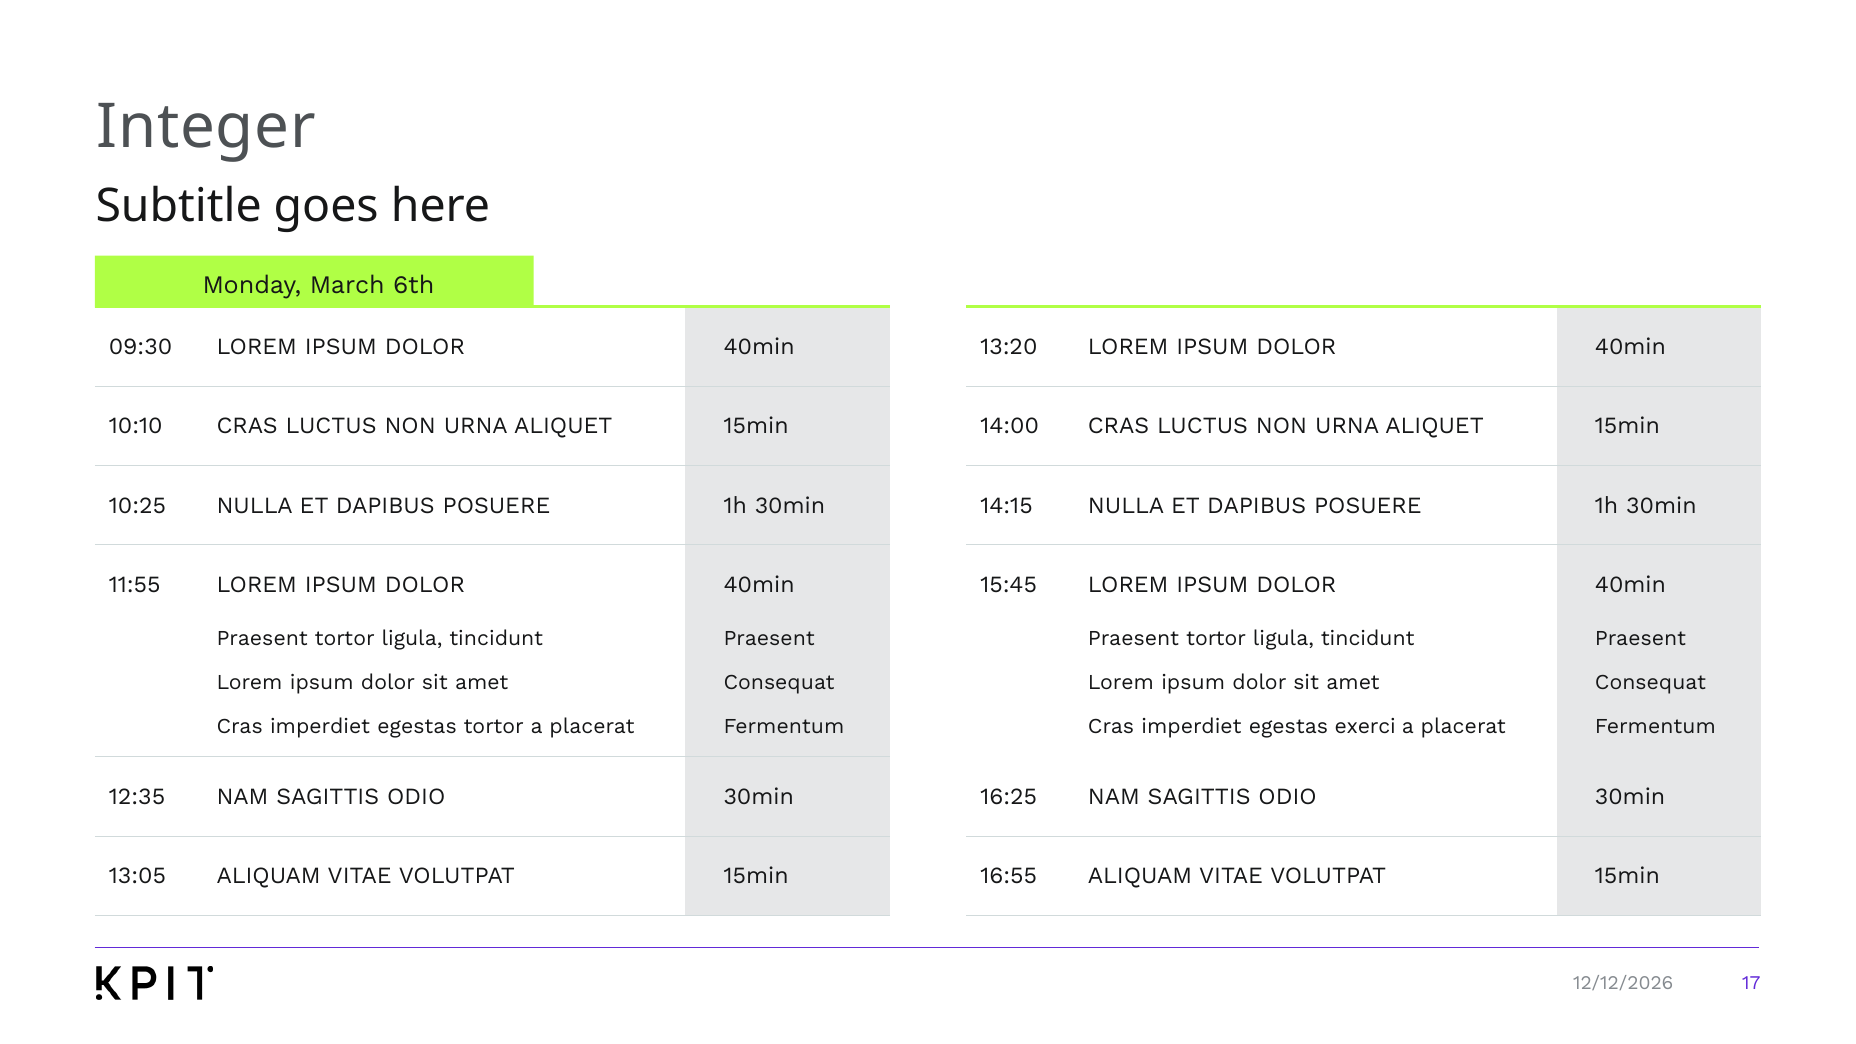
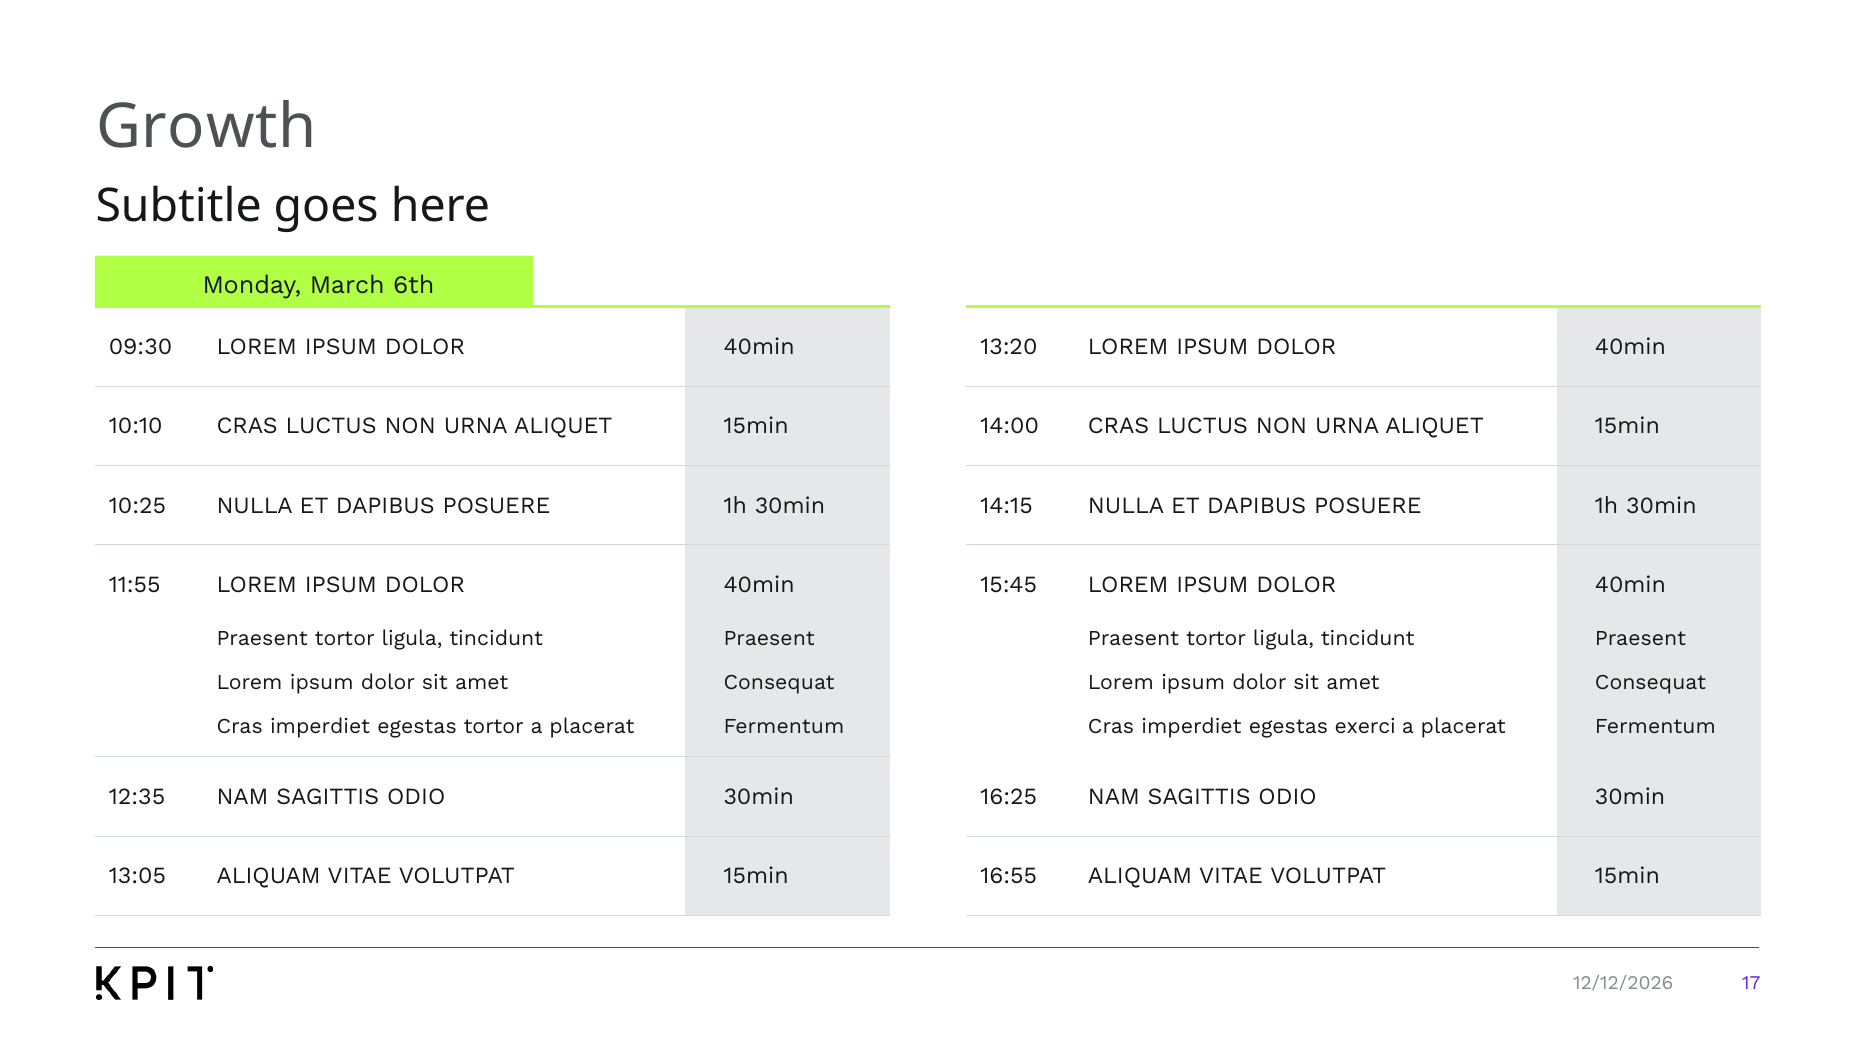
Integer: Integer -> Growth (206, 127)
